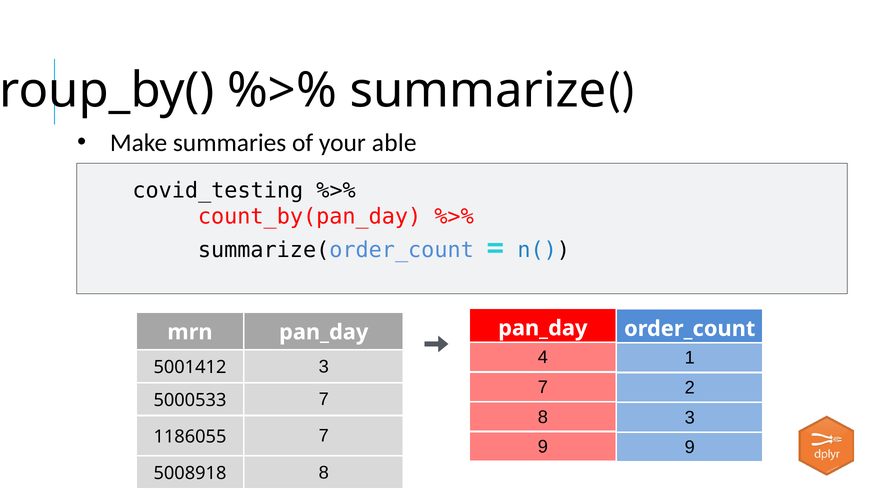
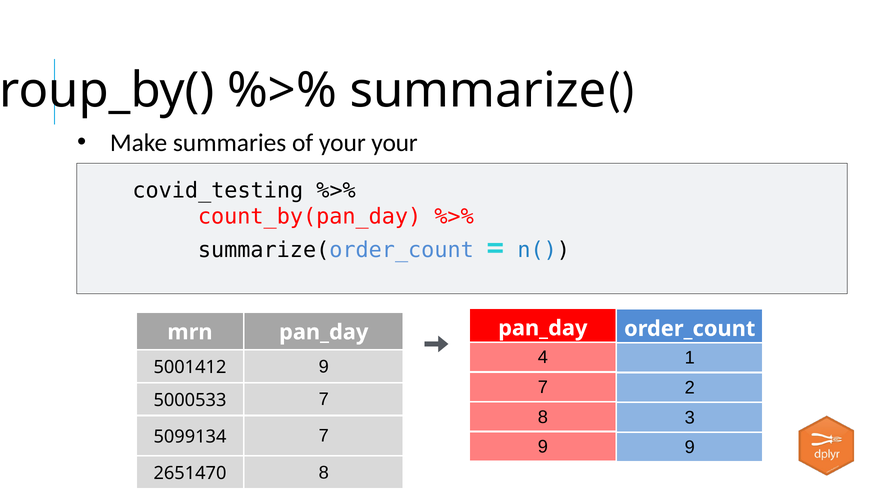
your able: able -> your (394, 143)
5001412 3: 3 -> 9 (324, 367)
1186055: 1186055 -> 5099134 (190, 437)
5008918: 5008918 -> 2651470 (190, 473)
